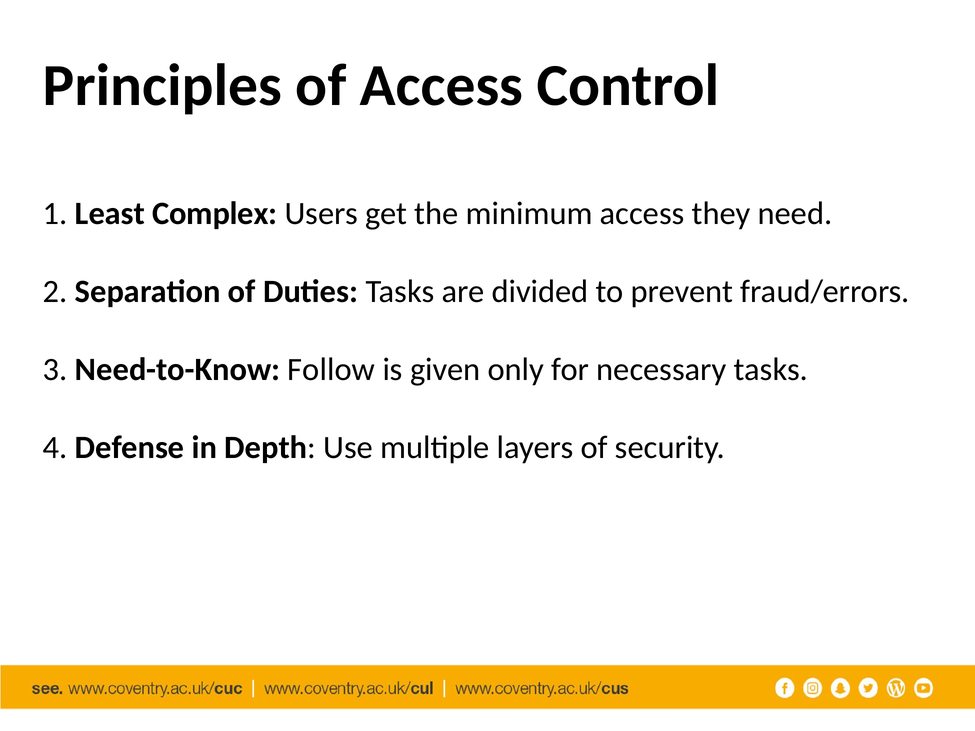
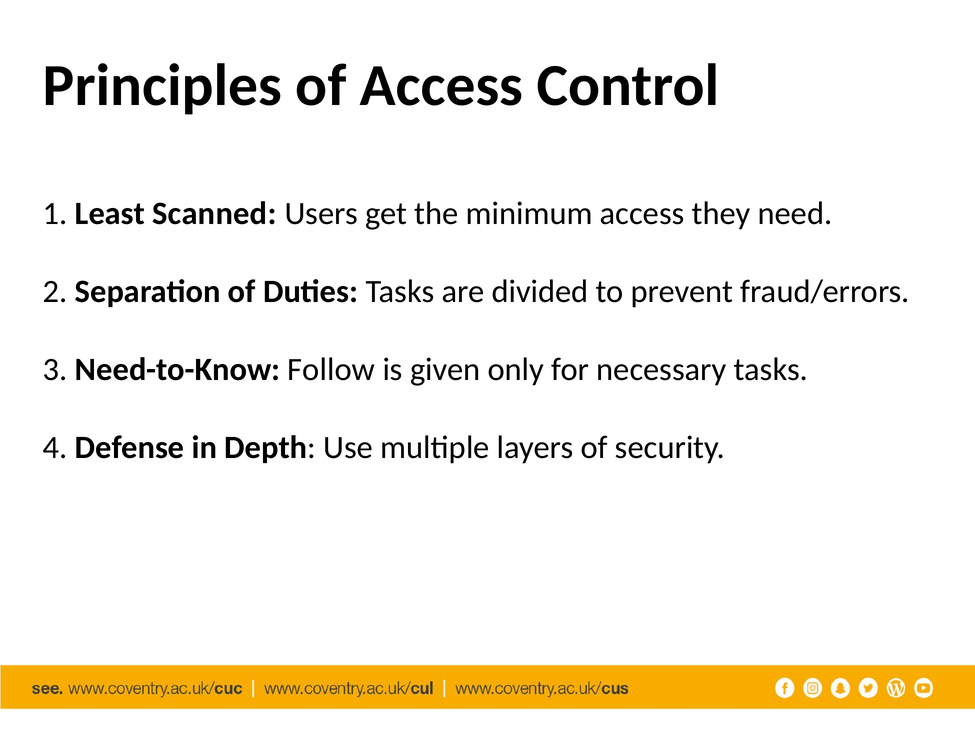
Complex: Complex -> Scanned (214, 214)
